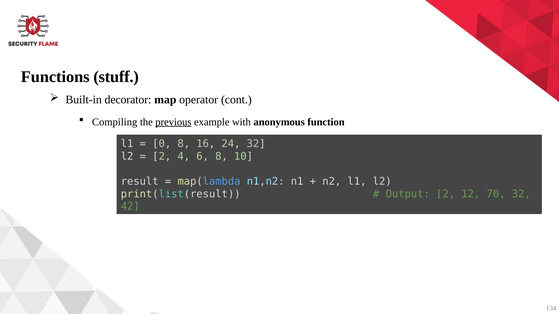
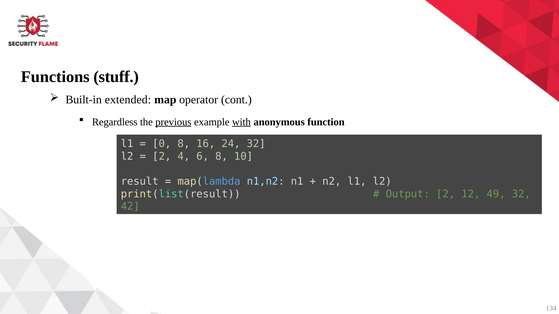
decorator: decorator -> extended (128, 100)
Compiling: Compiling -> Regardless (115, 122)
with underline: none -> present (241, 122)
70: 70 -> 49 (496, 194)
